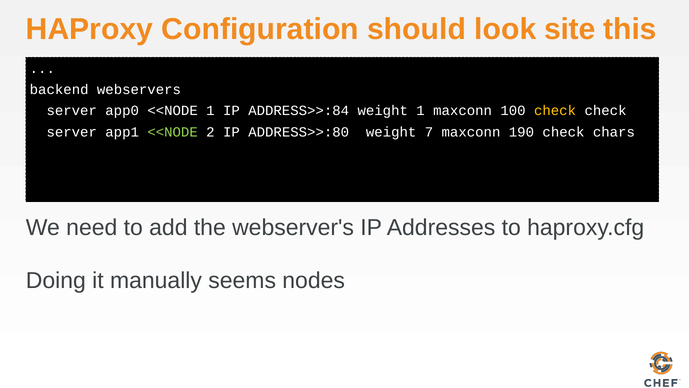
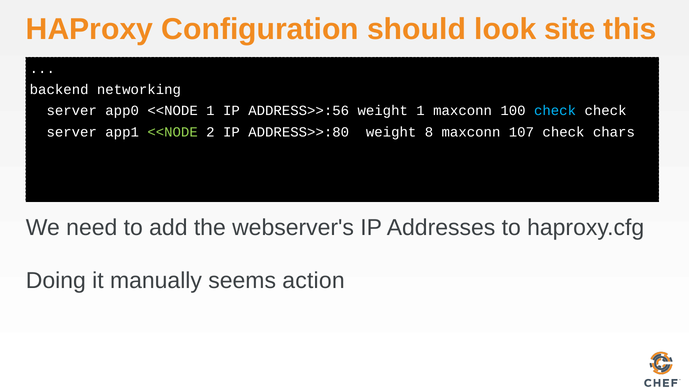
webservers: webservers -> networking (139, 90)
ADDRESS>>:84: ADDRESS>>:84 -> ADDRESS>>:56 (299, 111)
check colour: yellow -> light blue (555, 111)
7: 7 -> 8 (429, 132)
190: 190 -> 107 (521, 132)
nodes: nodes -> action (314, 280)
